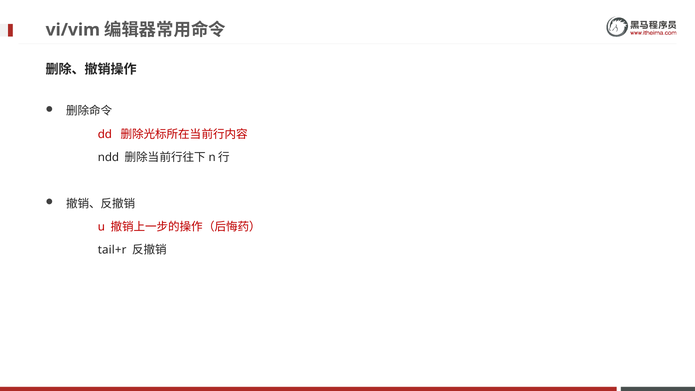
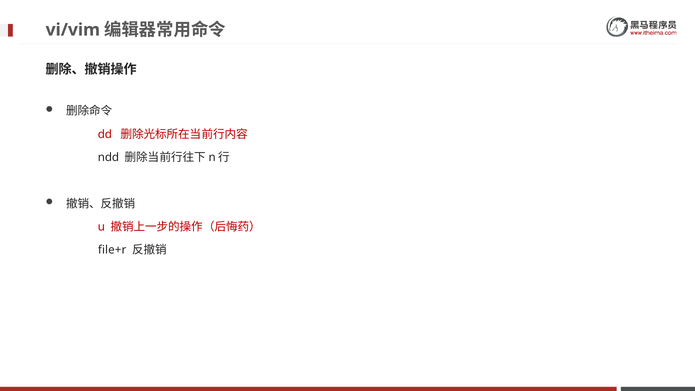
tail+r: tail+r -> file+r (112, 250)
